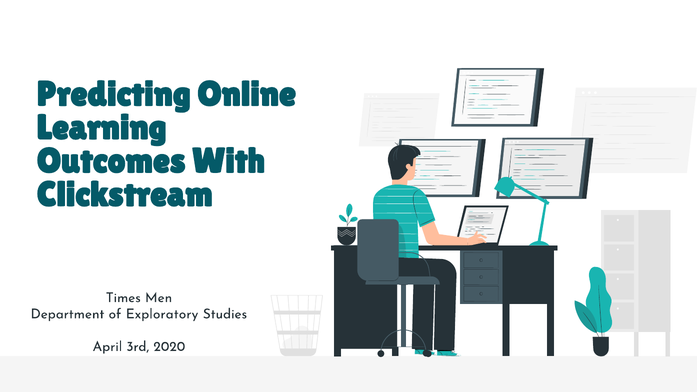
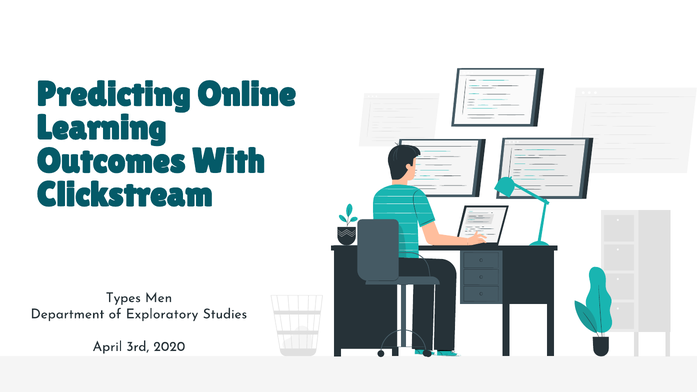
Times: Times -> Types (123, 298)
